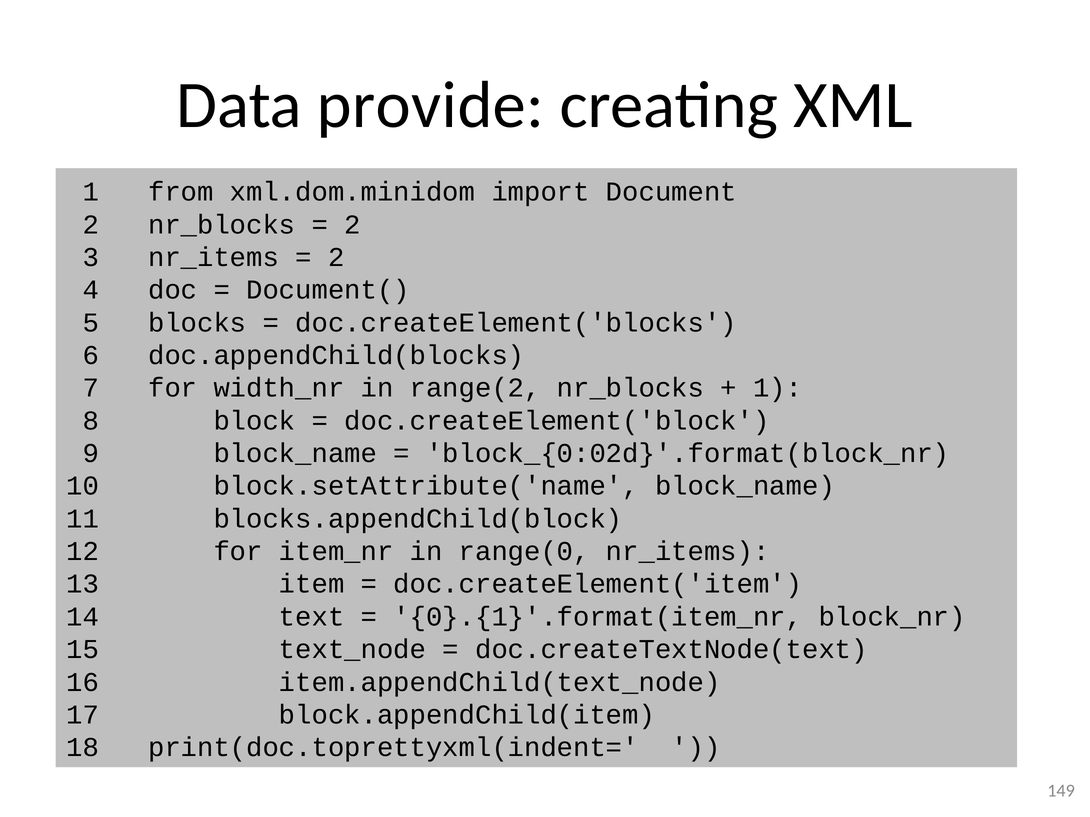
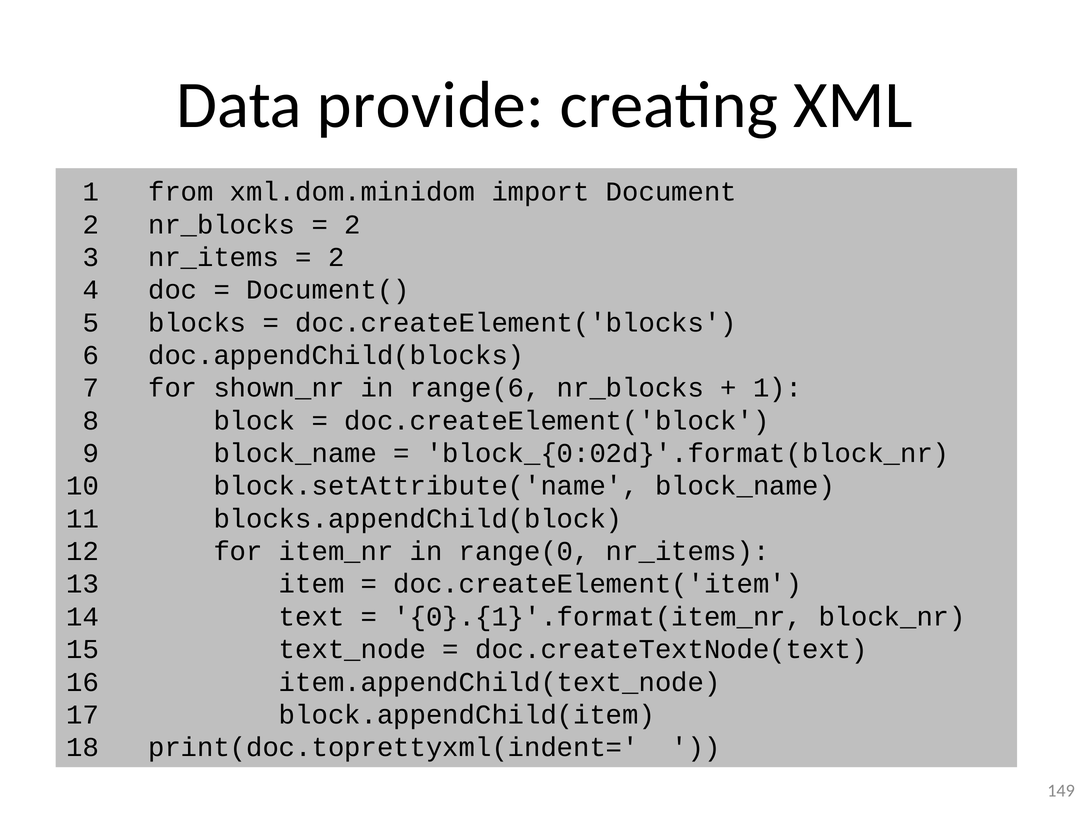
width_nr: width_nr -> shown_nr (279, 388)
range(2: range(2 -> range(6 (475, 388)
